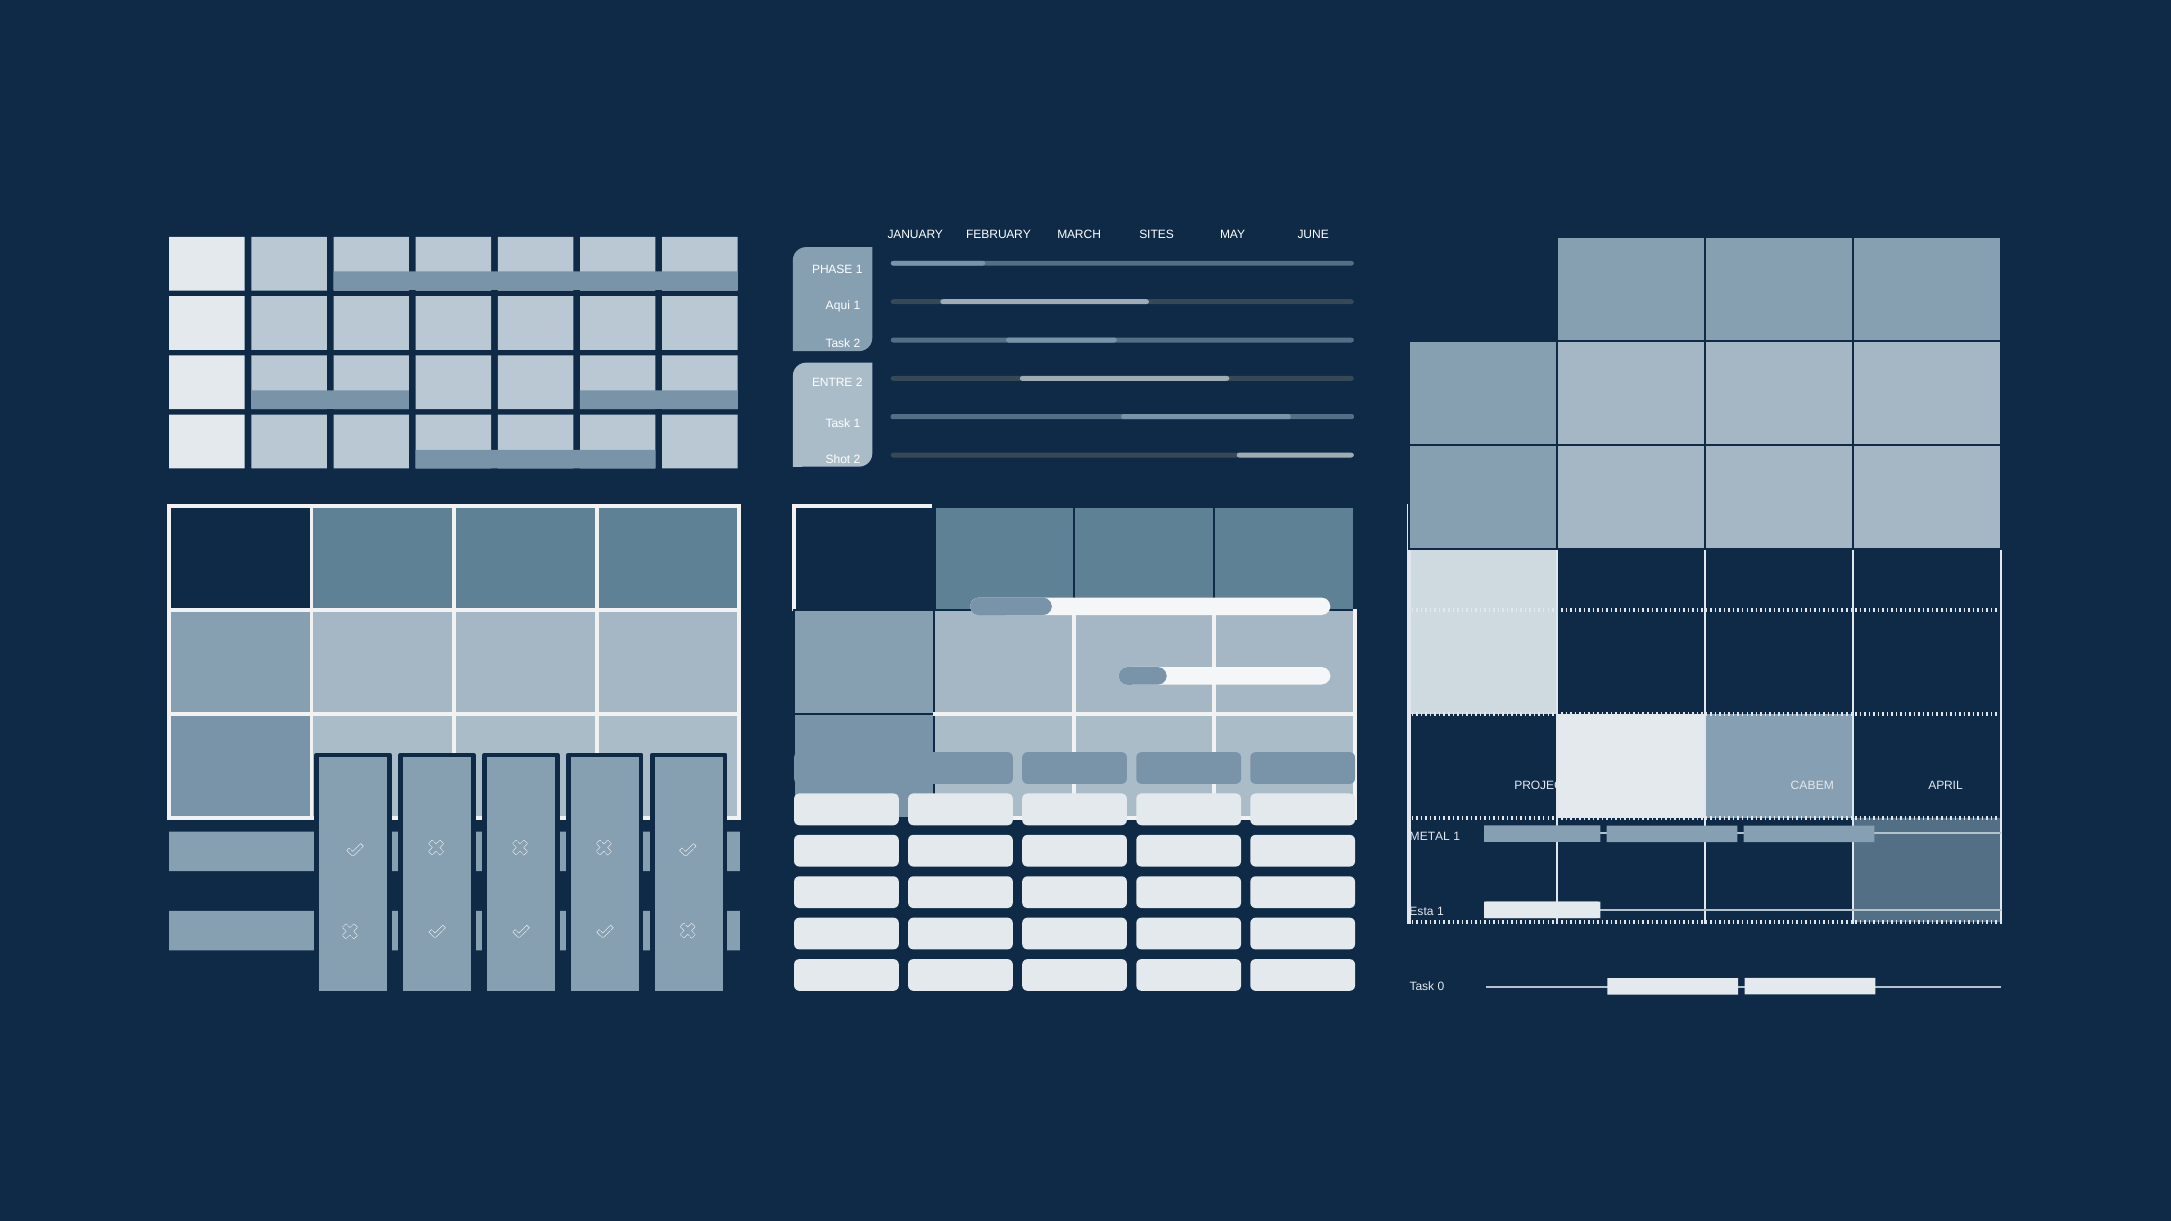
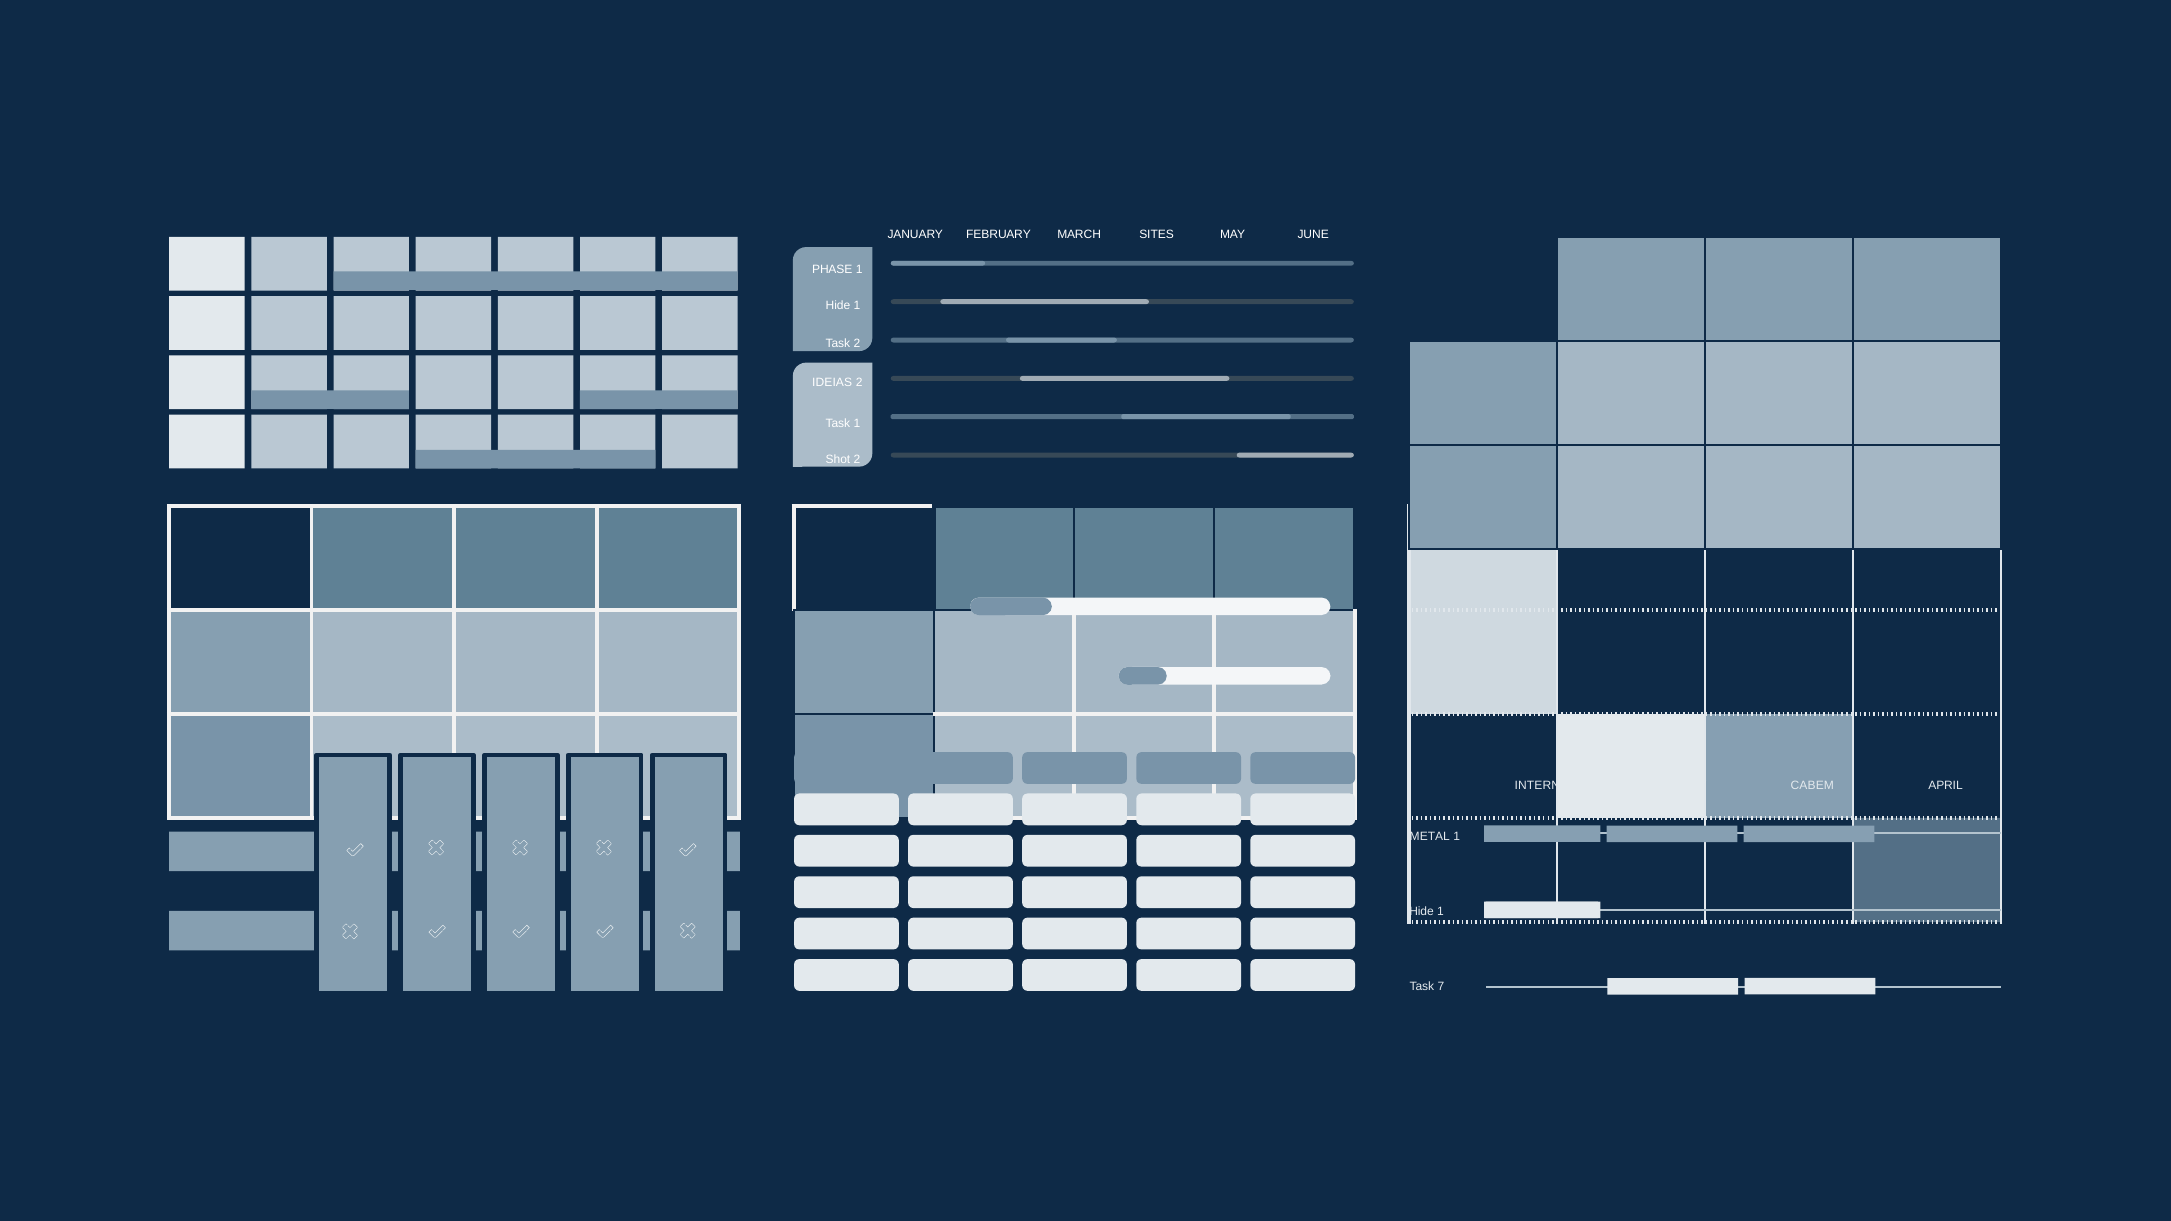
Aqui: Aqui -> Hide (838, 306)
ENTRE: ENTRE -> IDEIAS (832, 383)
PROJECT: PROJECT -> INTERNO (1542, 786)
Esta: Esta -> Hide (1422, 912)
0: 0 -> 7 (1441, 987)
